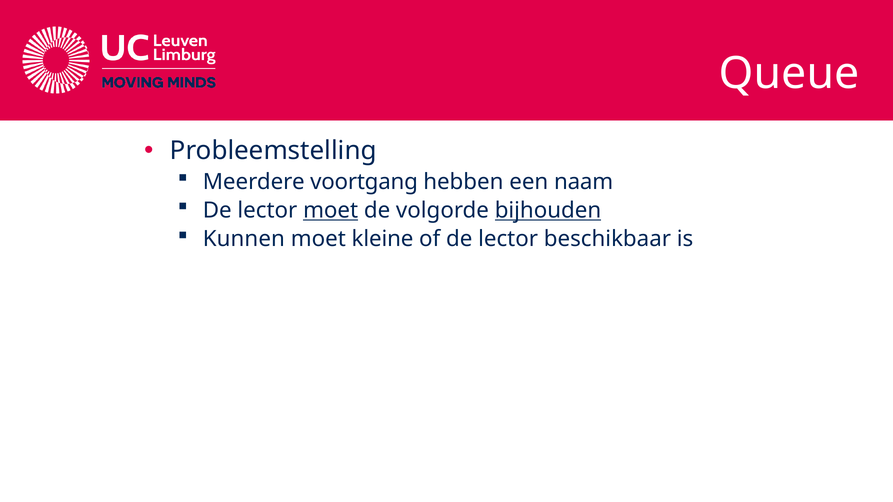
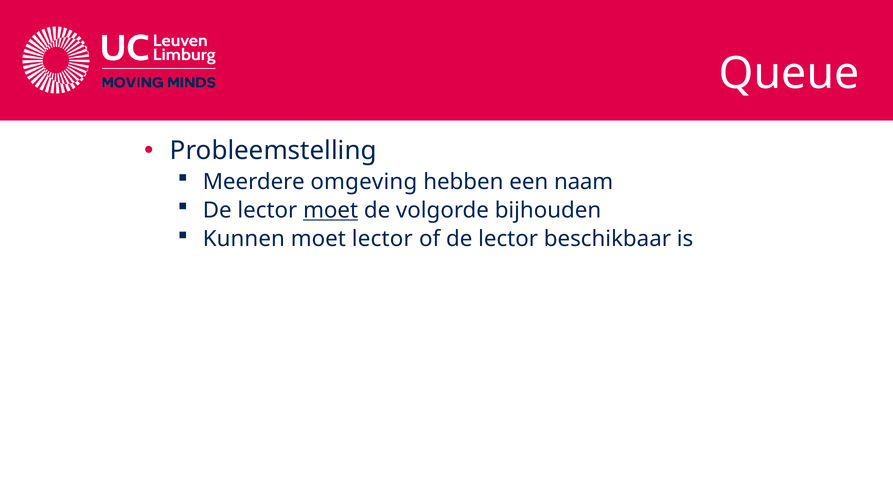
voortgang: voortgang -> omgeving (364, 182)
bijhouden underline: present -> none (548, 211)
moet kleine: kleine -> lector (382, 239)
